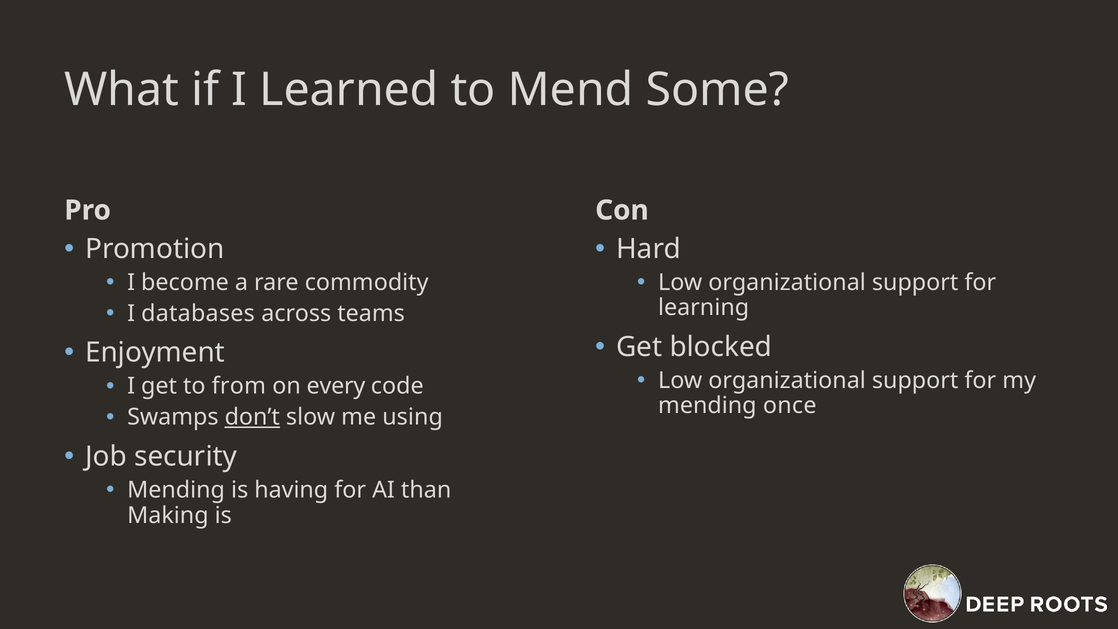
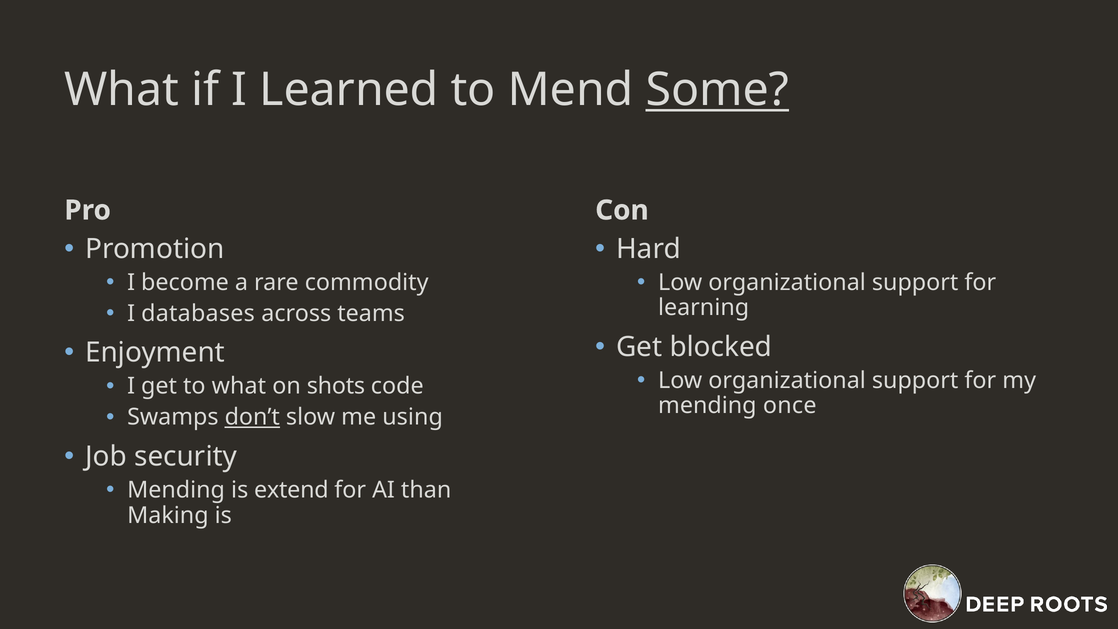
Some underline: none -> present (717, 90)
to from: from -> what (239, 386)
every: every -> shots (336, 386)
having: having -> extend (291, 490)
